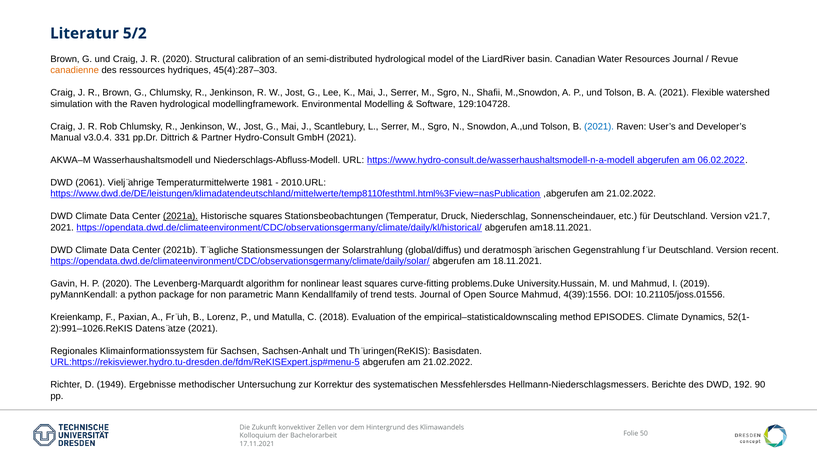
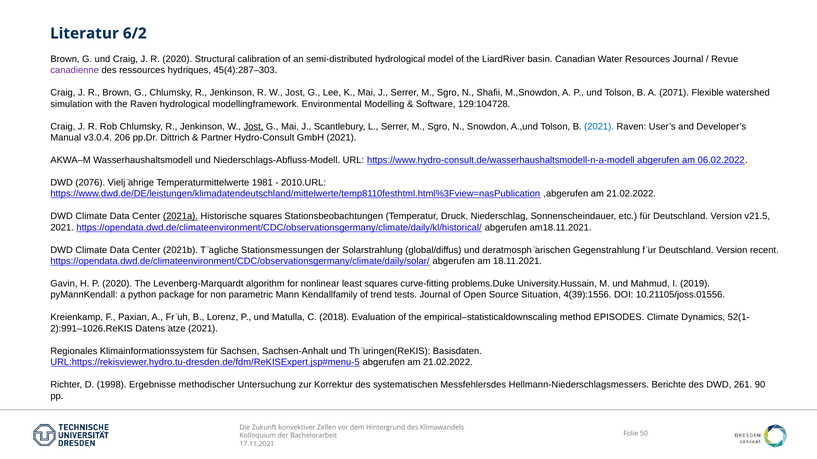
5/2: 5/2 -> 6/2 (135, 33)
canadienne colour: orange -> purple (75, 70)
A 2021: 2021 -> 2071 (674, 93)
Jost underline: none -> present (254, 127)
331: 331 -> 206 (122, 138)
2061: 2061 -> 2076 (90, 183)
v21.7: v21.7 -> v21.5 (757, 217)
Source Mahmud: Mahmud -> Situation (541, 295)
1949: 1949 -> 1998 (112, 385)
192: 192 -> 261 (743, 385)
